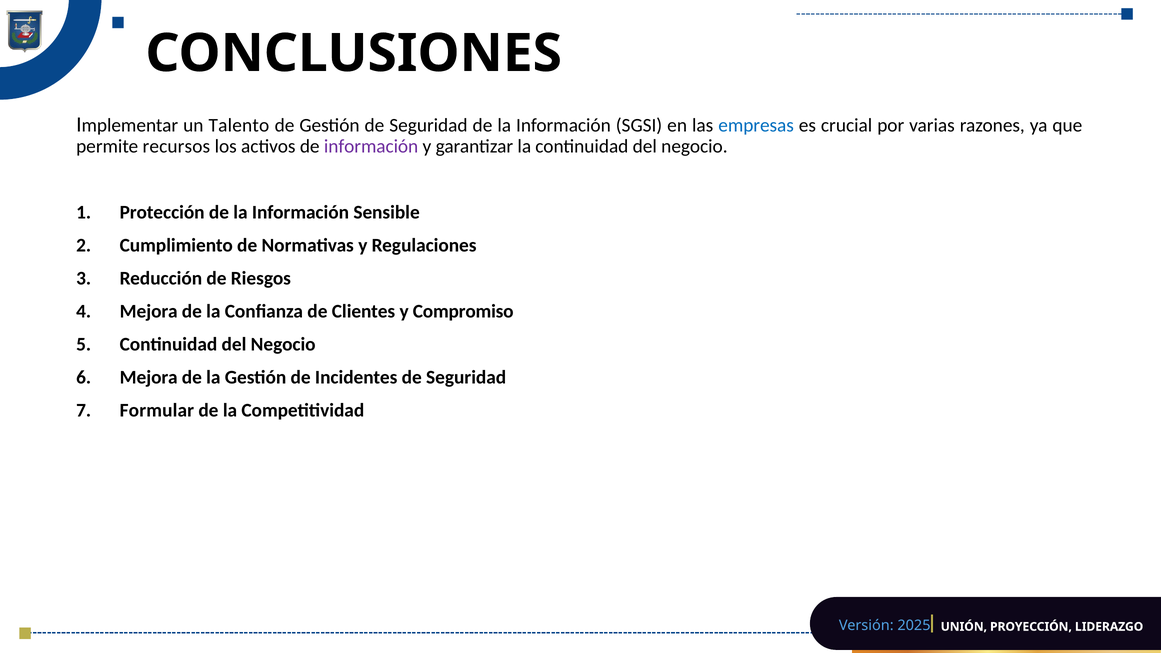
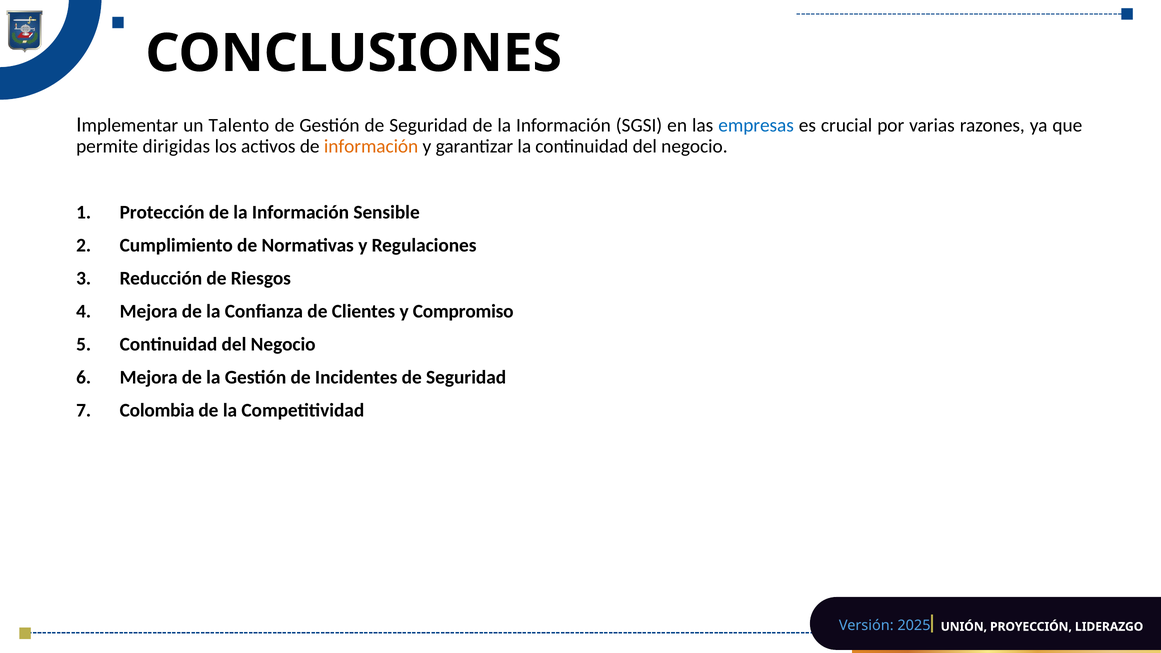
recursos: recursos -> dirigidas (176, 147)
información colour: purple -> orange (371, 147)
Formular: Formular -> Colombia (157, 410)
